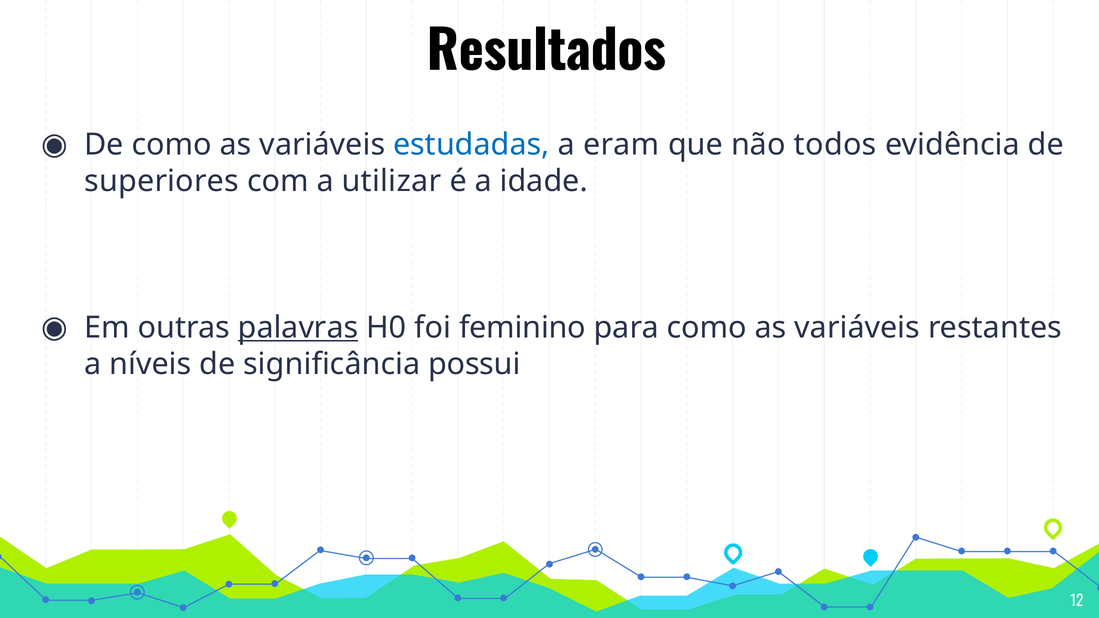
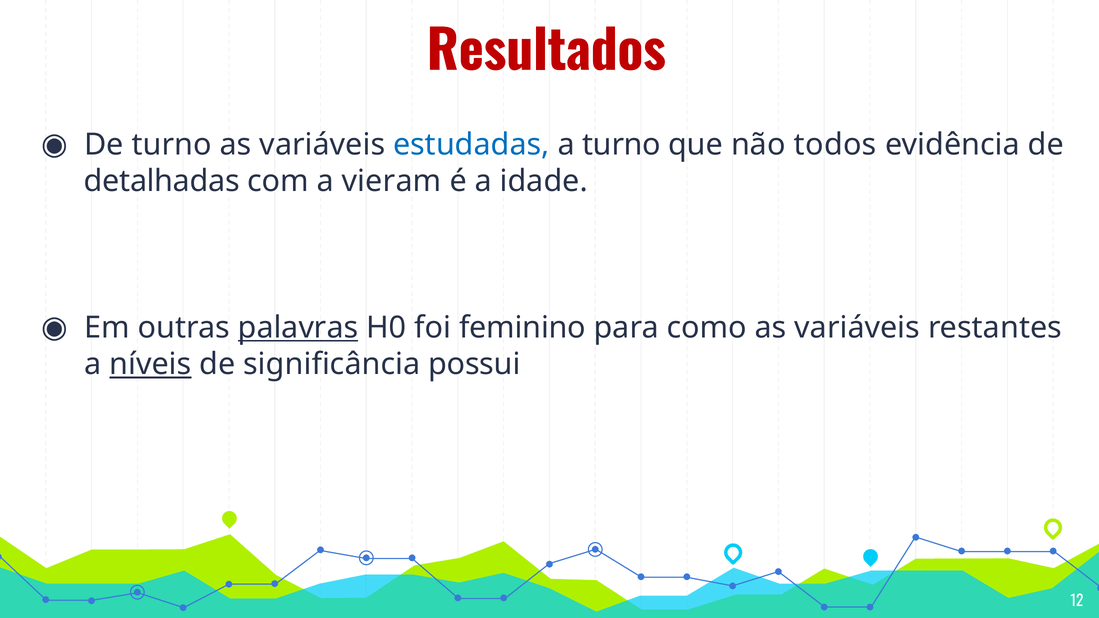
Resultados colour: black -> red (546, 52)
De como: como -> turno (172, 145)
a eram: eram -> turno (622, 145)
superiores: superiores -> detalhadas (162, 181)
utilizar: utilizar -> vieram (392, 181)
níveis underline: none -> present (150, 364)
